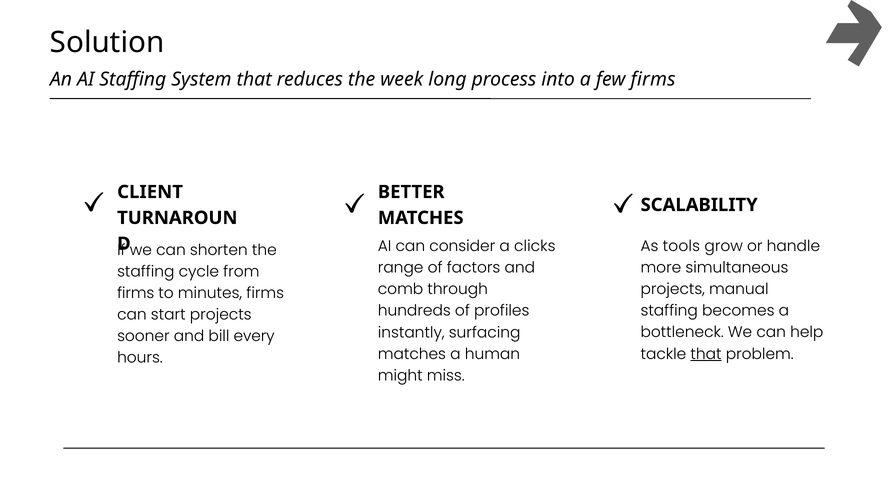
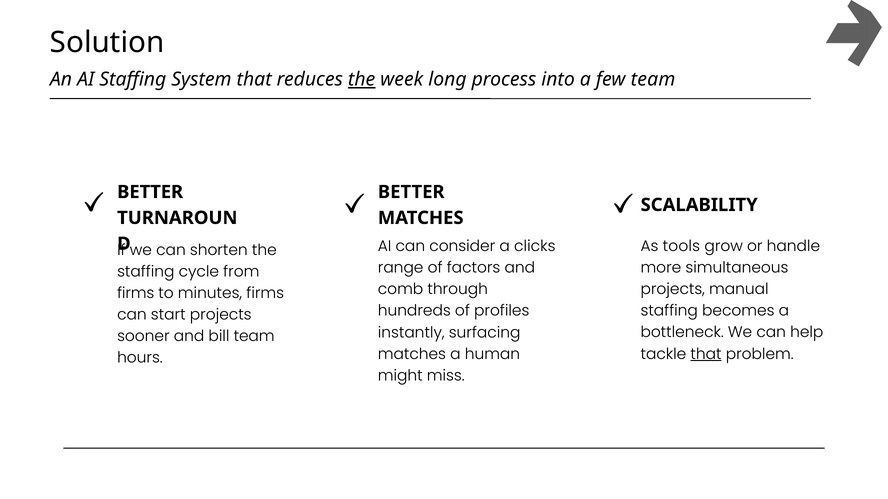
the underline: none -> present (362, 79)
few firms: firms -> team (653, 79)
CLIENT: CLIENT -> BETTER (150, 192)
bill every: every -> team (254, 337)
